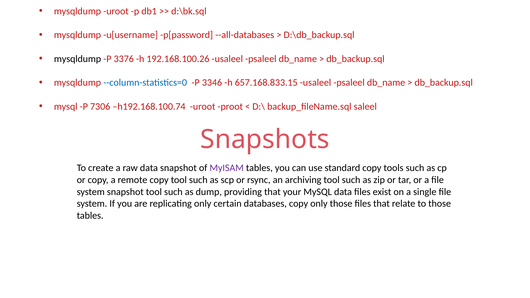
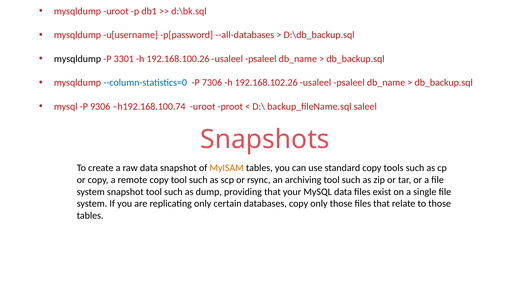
3376: 3376 -> 3301 (124, 59)
3346: 3346 -> 7306 (212, 83)
657.168.833.15: 657.168.833.15 -> 192.168.102.26 (266, 83)
7306: 7306 -> 9306 (100, 107)
MyISAM colour: purple -> orange (227, 168)
